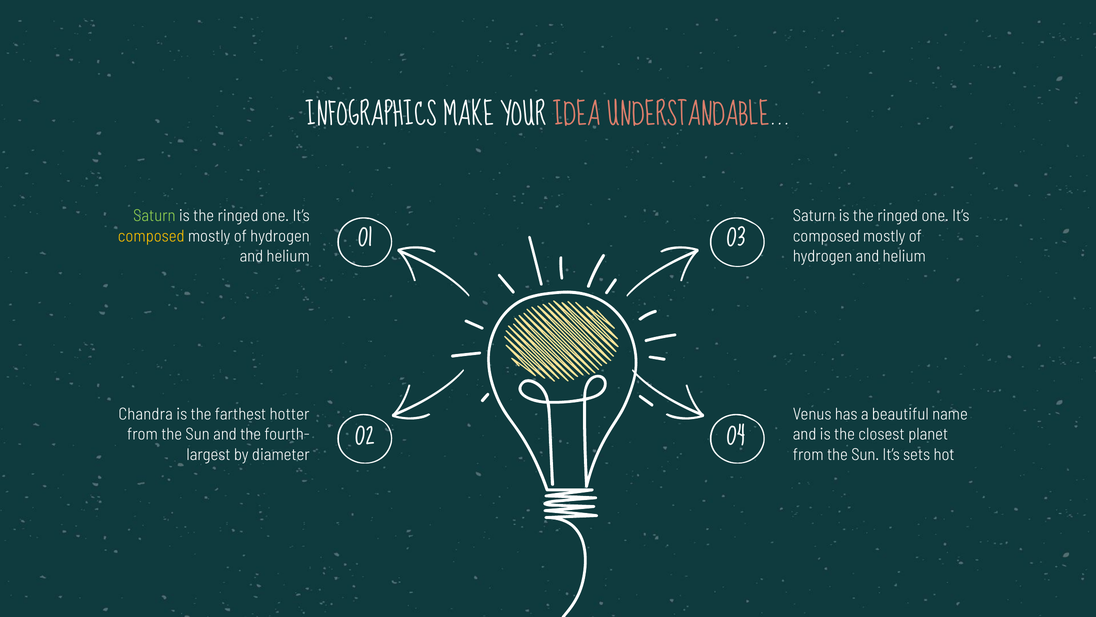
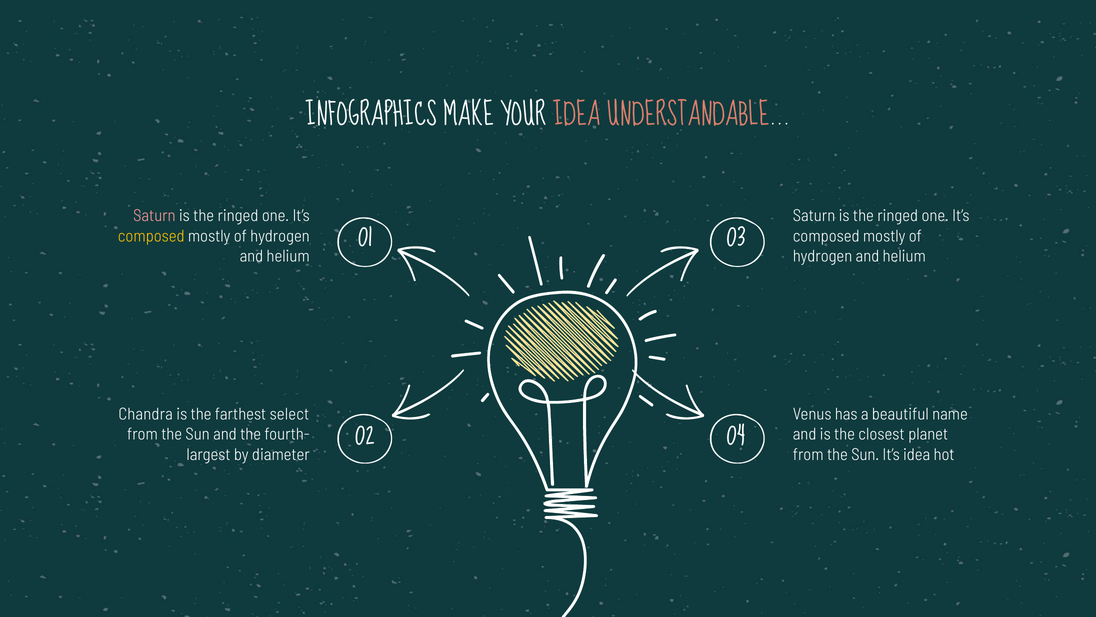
Saturn colour: light green -> pink (154, 216)
hotter: hotter -> select (289, 414)
It’s sets: sets -> idea (917, 454)
